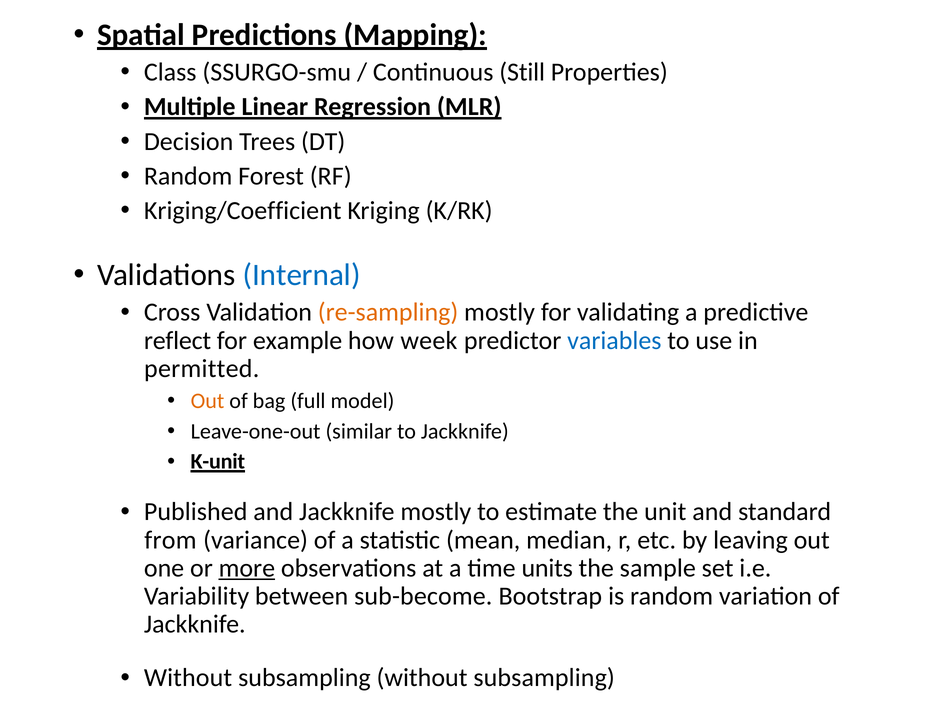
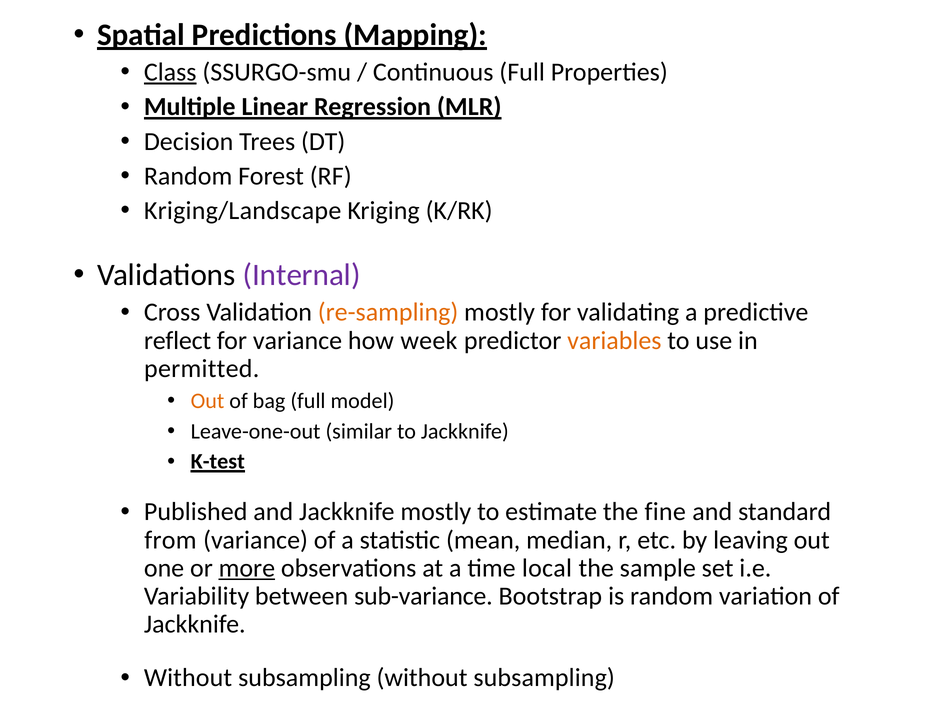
Class underline: none -> present (170, 72)
Continuous Still: Still -> Full (522, 72)
Kriging/Coefficient: Kriging/Coefficient -> Kriging/Landscape (243, 211)
Internal colour: blue -> purple (302, 275)
for example: example -> variance (298, 340)
variables colour: blue -> orange (614, 340)
K-unit: K-unit -> K-test (218, 462)
unit: unit -> fine (665, 512)
units: units -> local (547, 568)
sub-become: sub-become -> sub-variance (423, 596)
